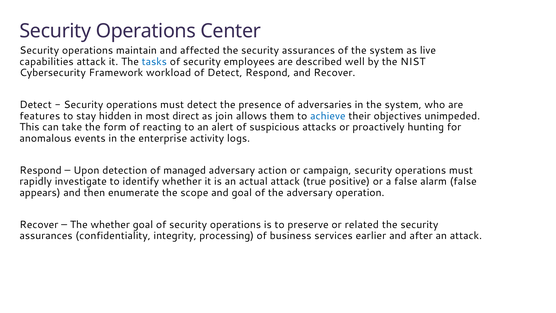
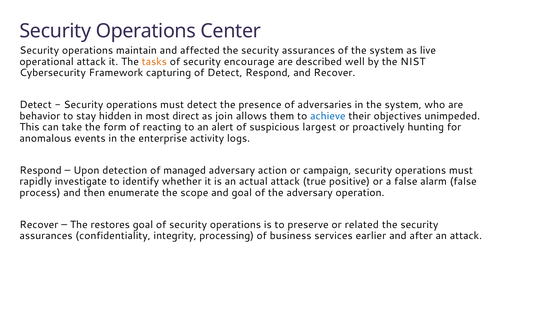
capabilities: capabilities -> operational (47, 62)
tasks colour: blue -> orange (154, 62)
employees: employees -> encourage (249, 62)
workload: workload -> capturing (169, 73)
features: features -> behavior (40, 116)
attacks: attacks -> largest (319, 127)
appears: appears -> process (40, 193)
The whether: whether -> restores (110, 224)
